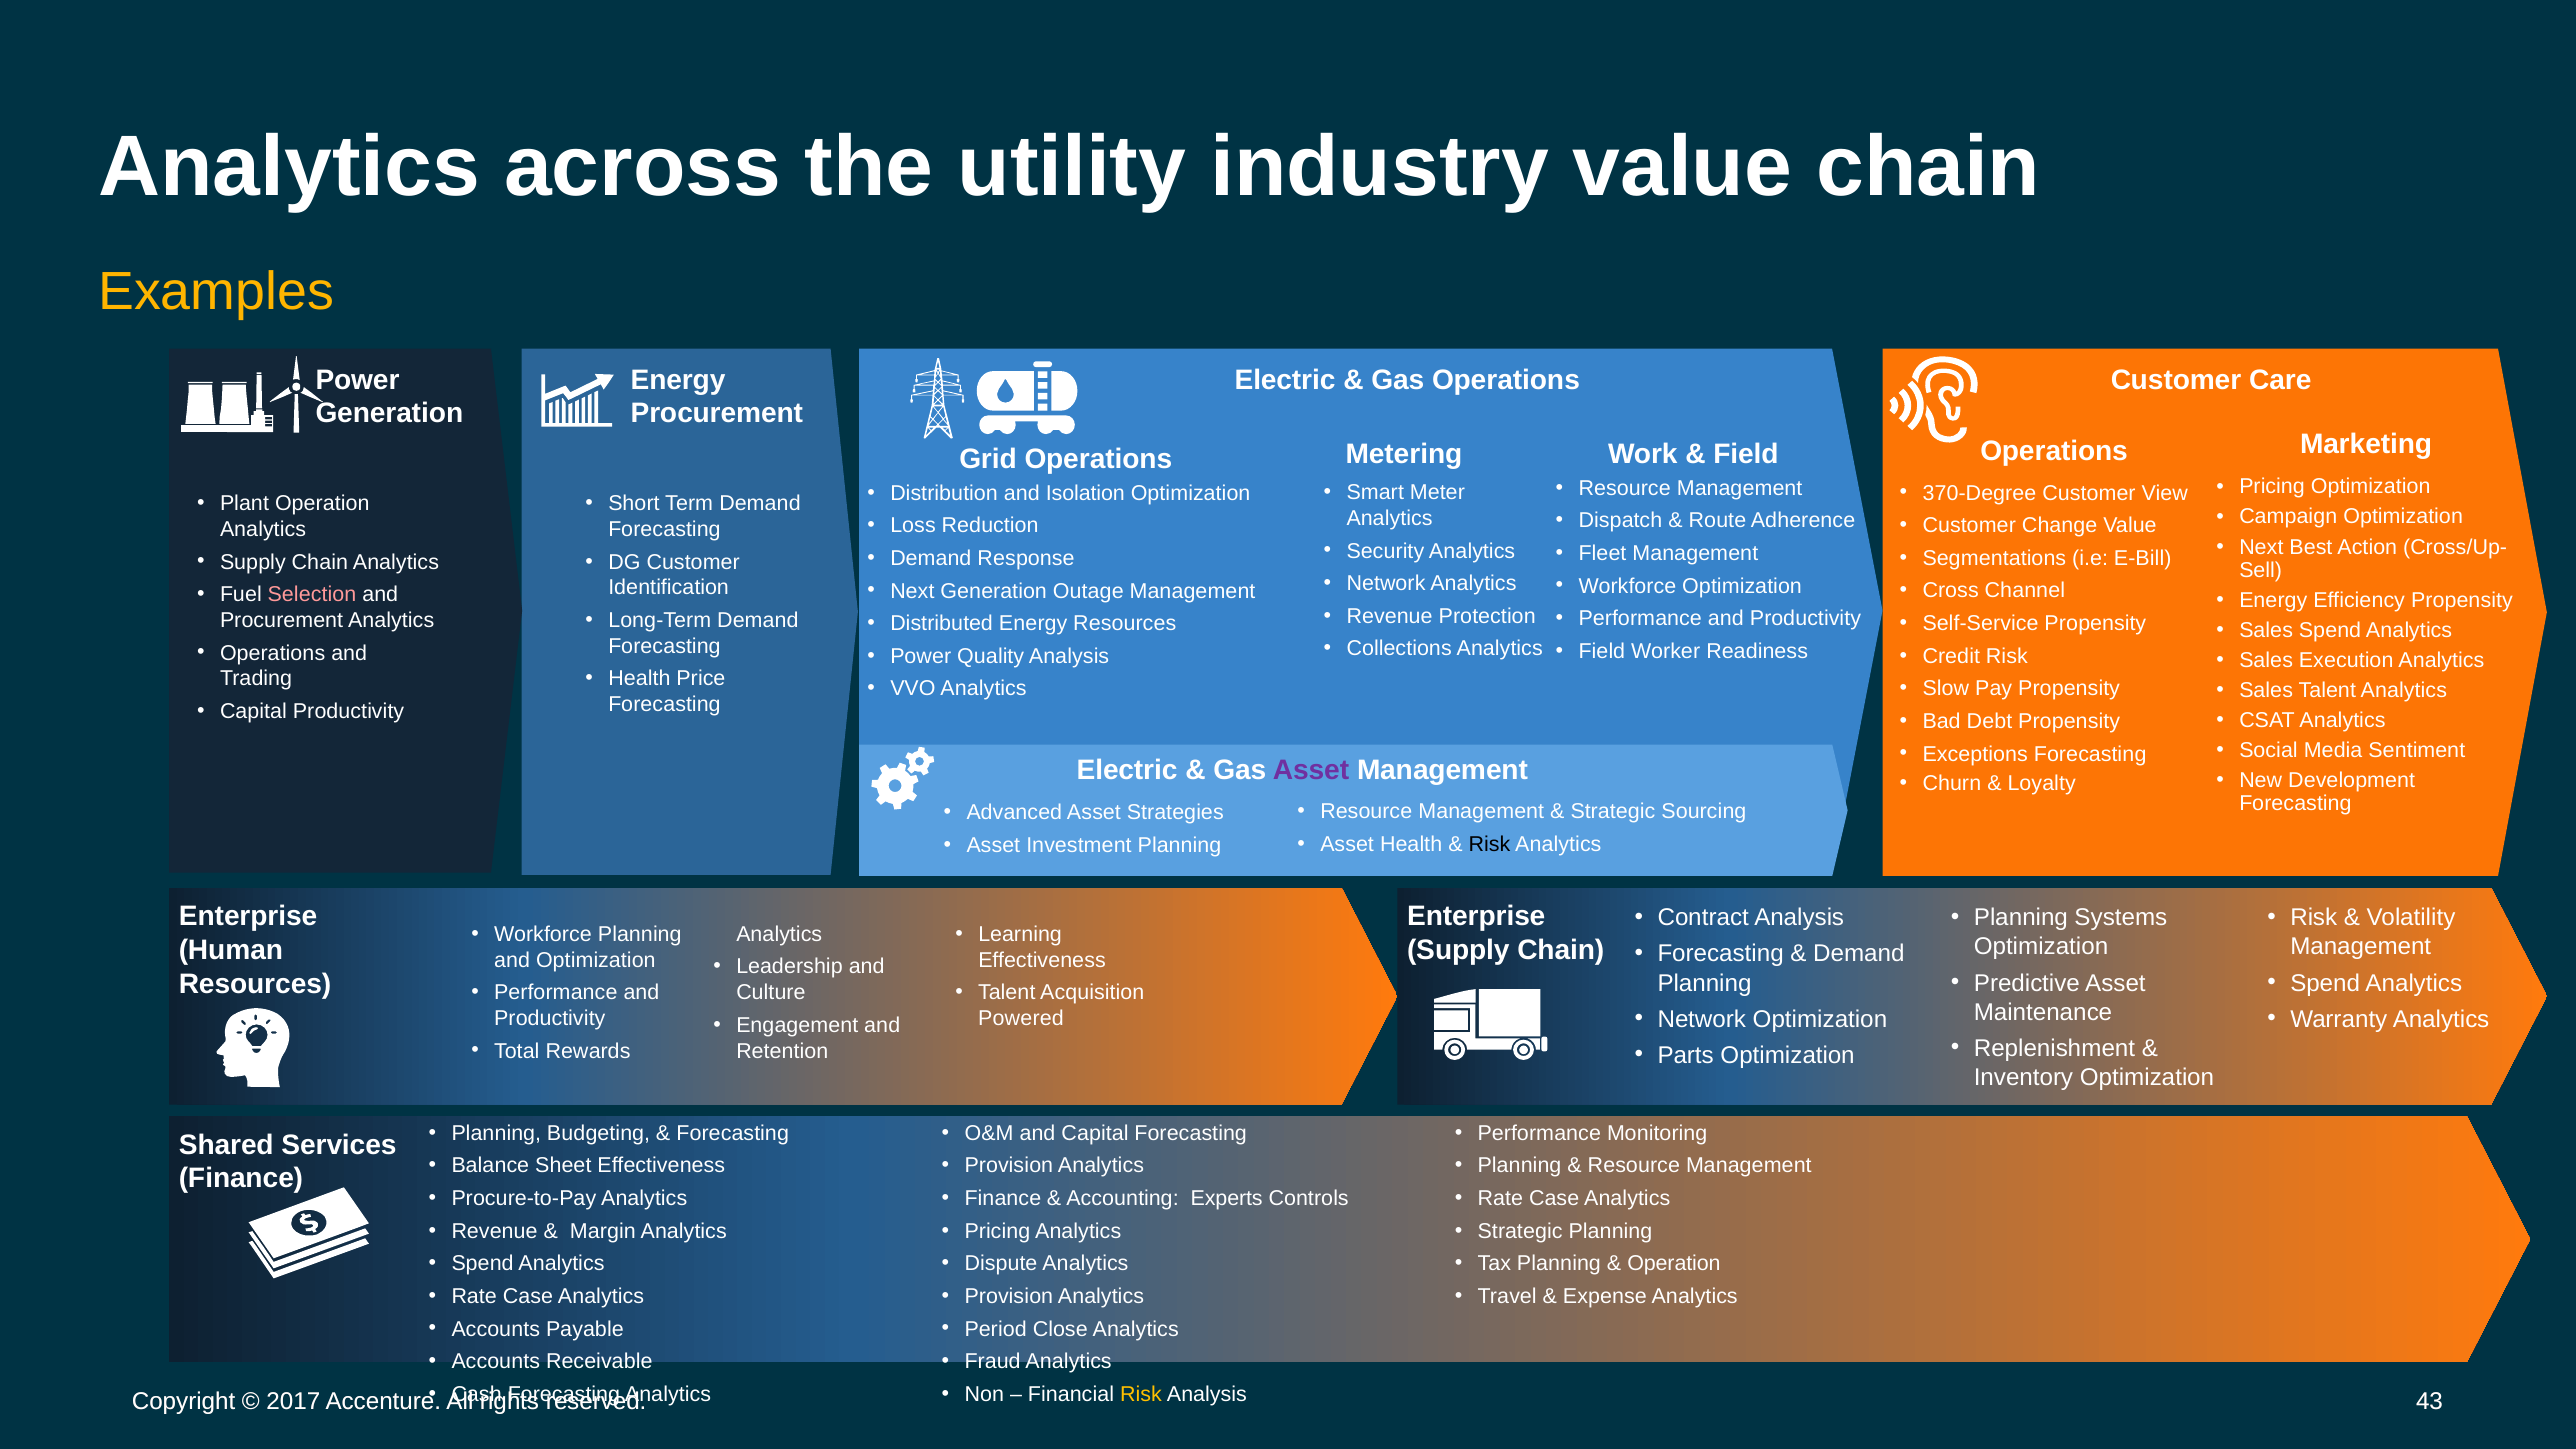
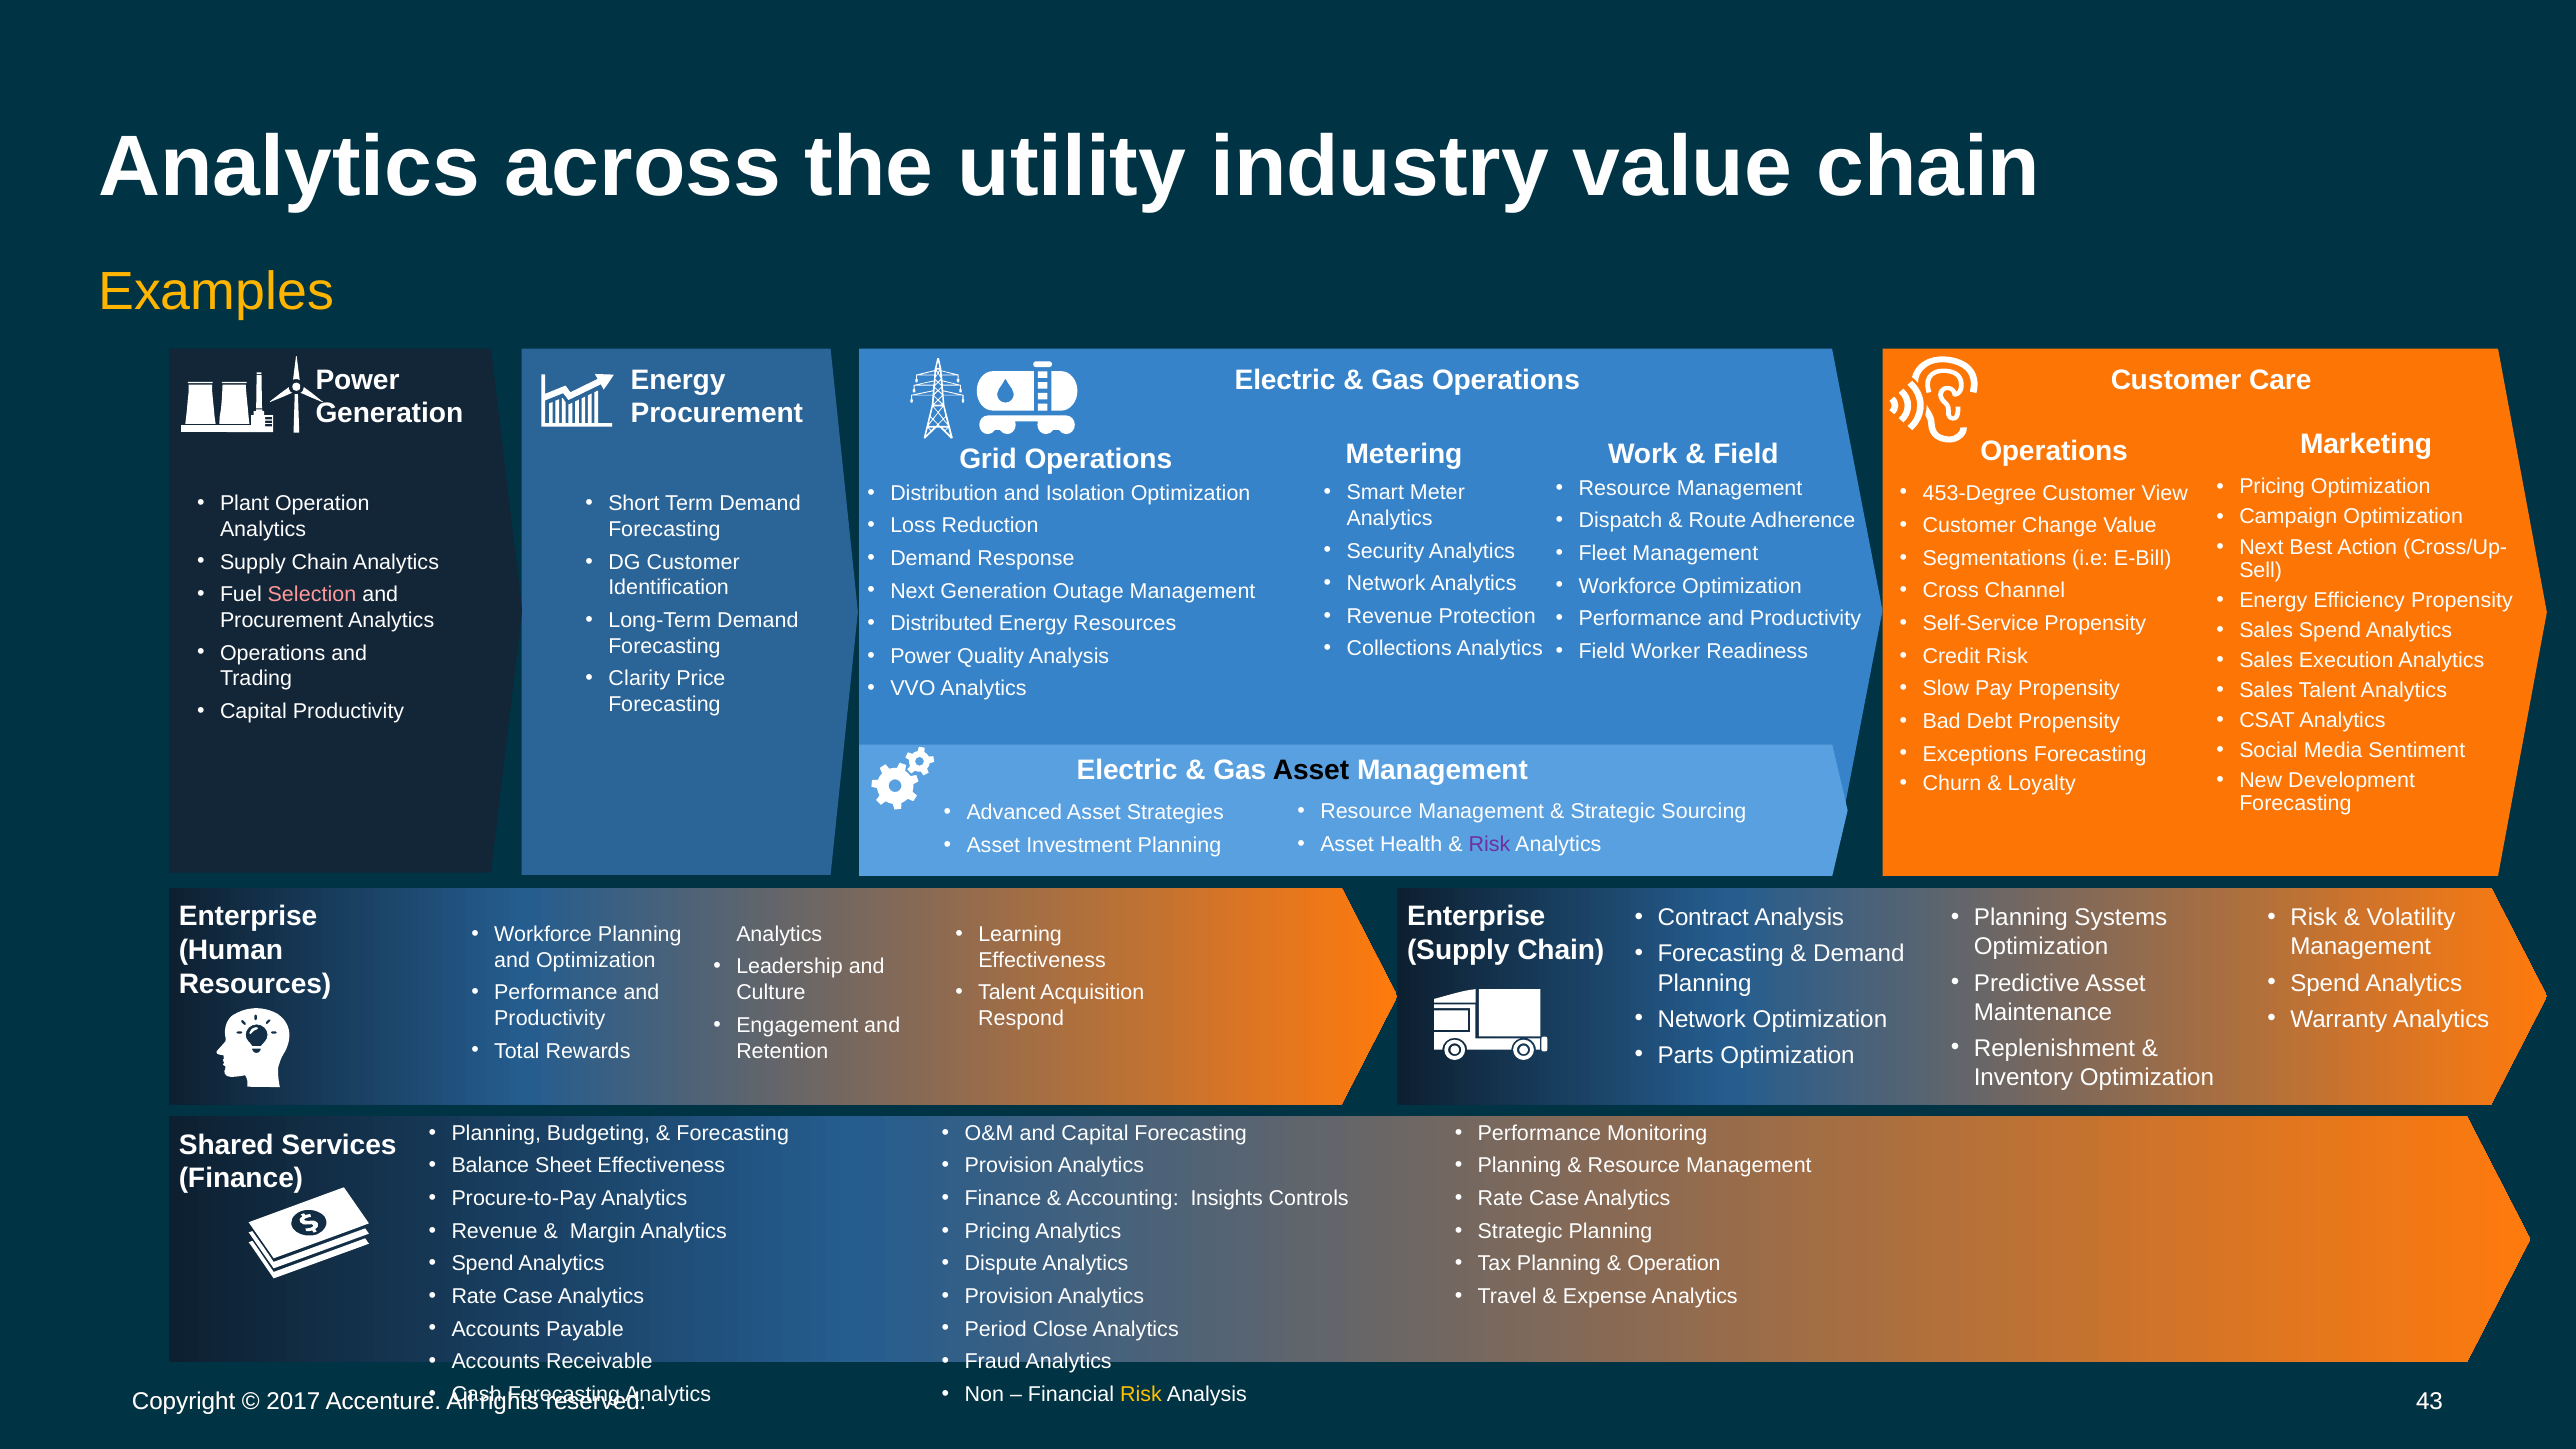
370-Degree: 370-Degree -> 453-Degree (1979, 493)
Health: Health -> Clarity (639, 679)
Asset colour: purple -> black (1311, 770)
Risk colour: black -> purple (1489, 844)
Powered: Powered -> Respond (1021, 1019)
Experts: Experts -> Insights (1227, 1199)
